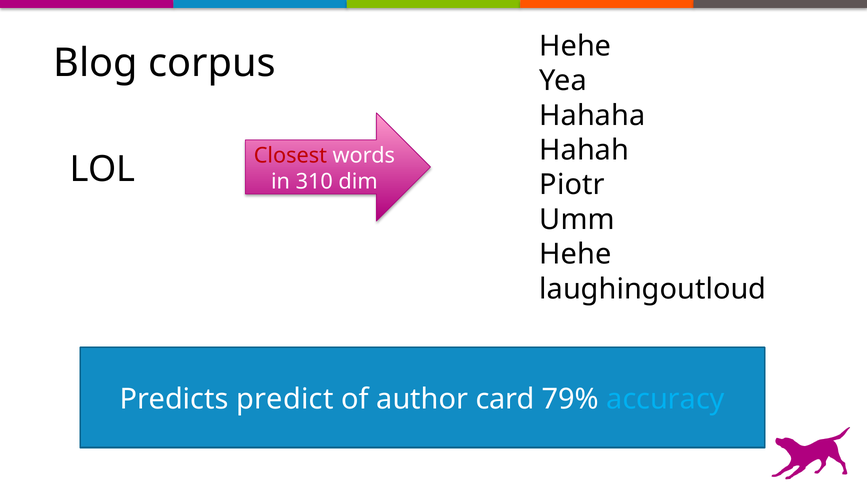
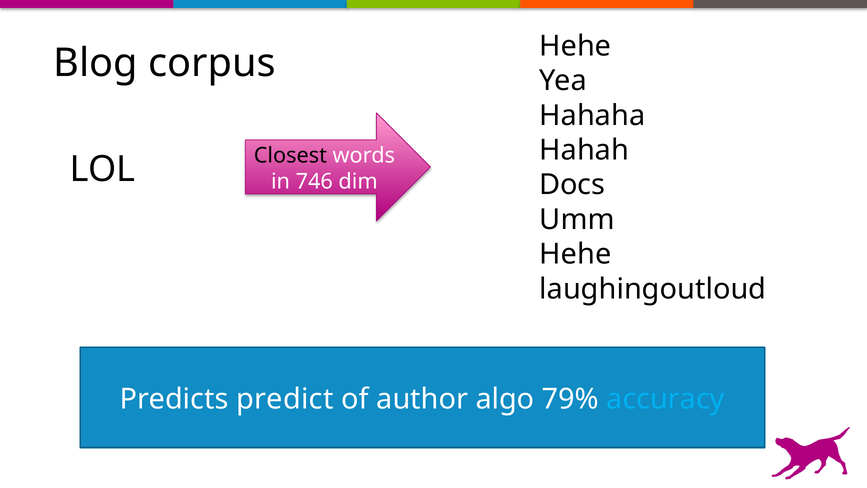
Closest colour: red -> black (290, 155)
310: 310 -> 746 (314, 181)
Piotr: Piotr -> Docs (572, 185)
card: card -> algo (505, 399)
